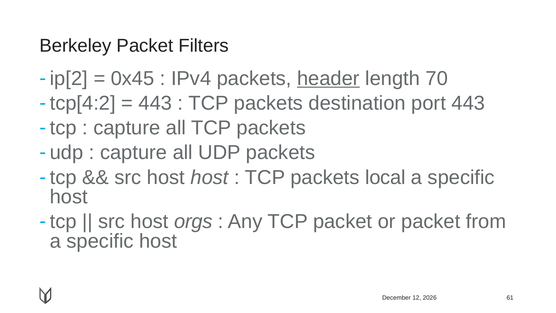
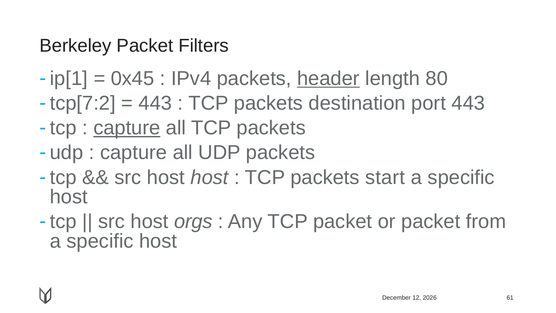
ip[2: ip[2 -> ip[1 (69, 78)
70: 70 -> 80 (437, 78)
tcp[4:2: tcp[4:2 -> tcp[7:2 (83, 103)
capture underline: none -> present (127, 128)
local: local -> start (385, 177)
